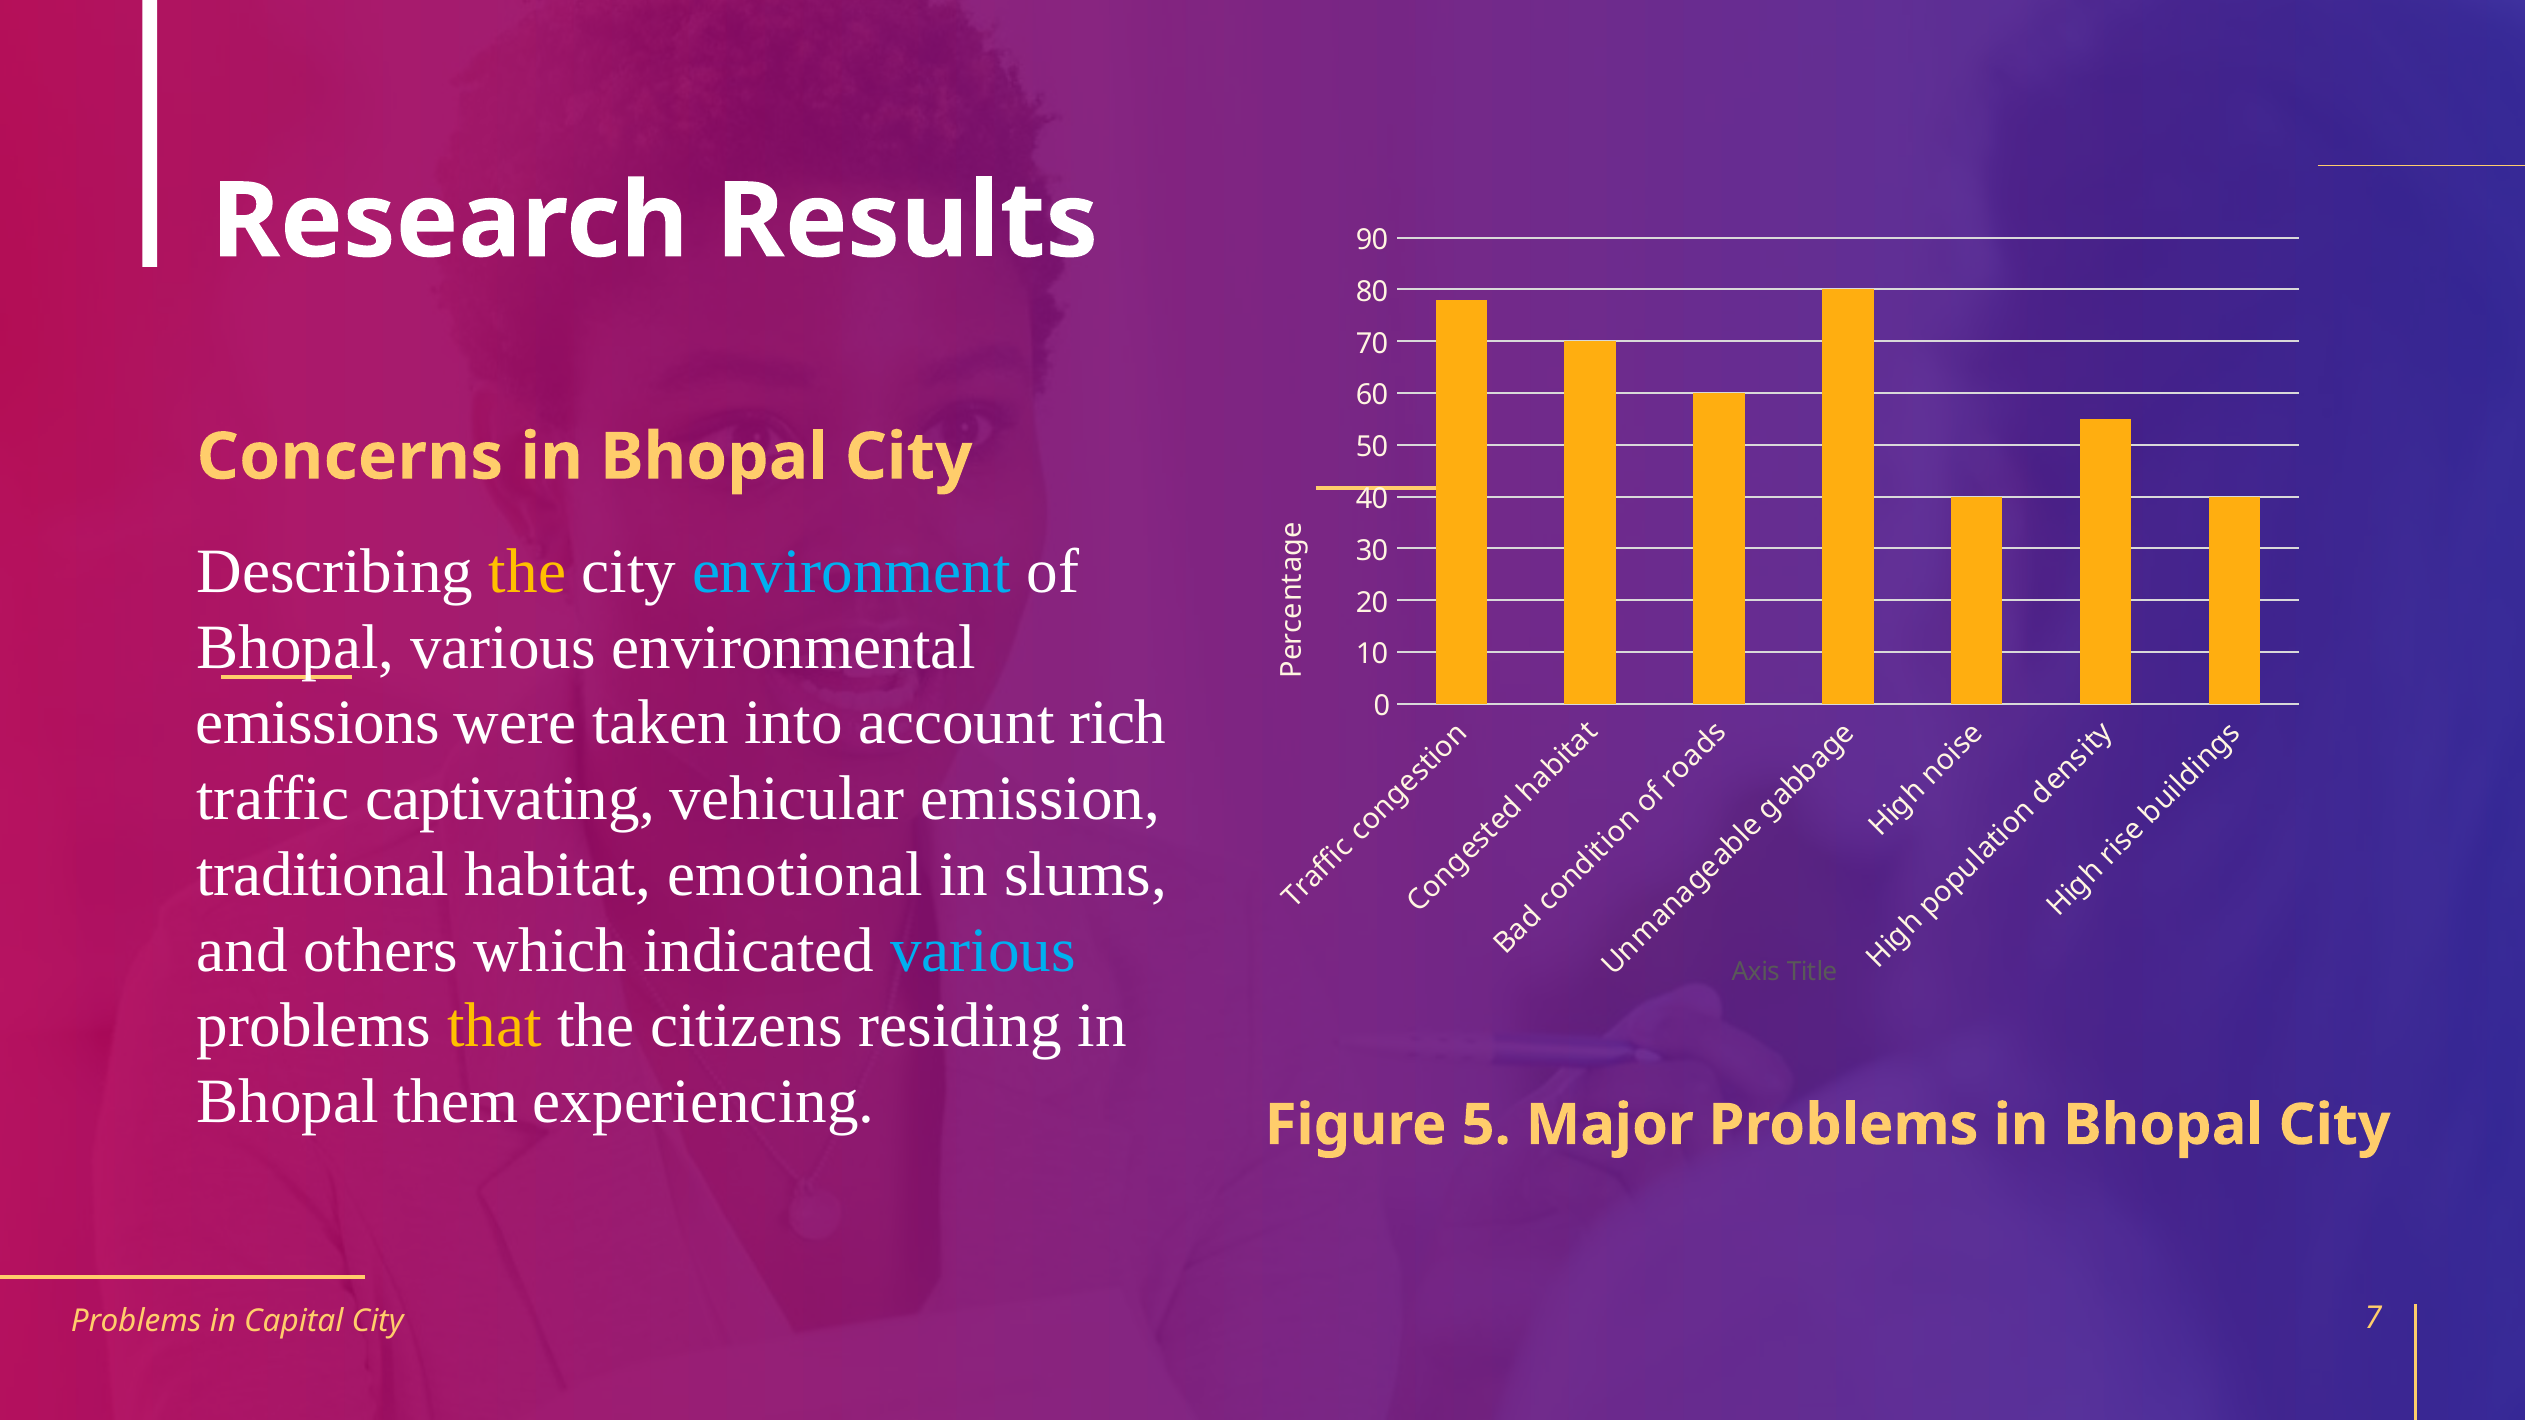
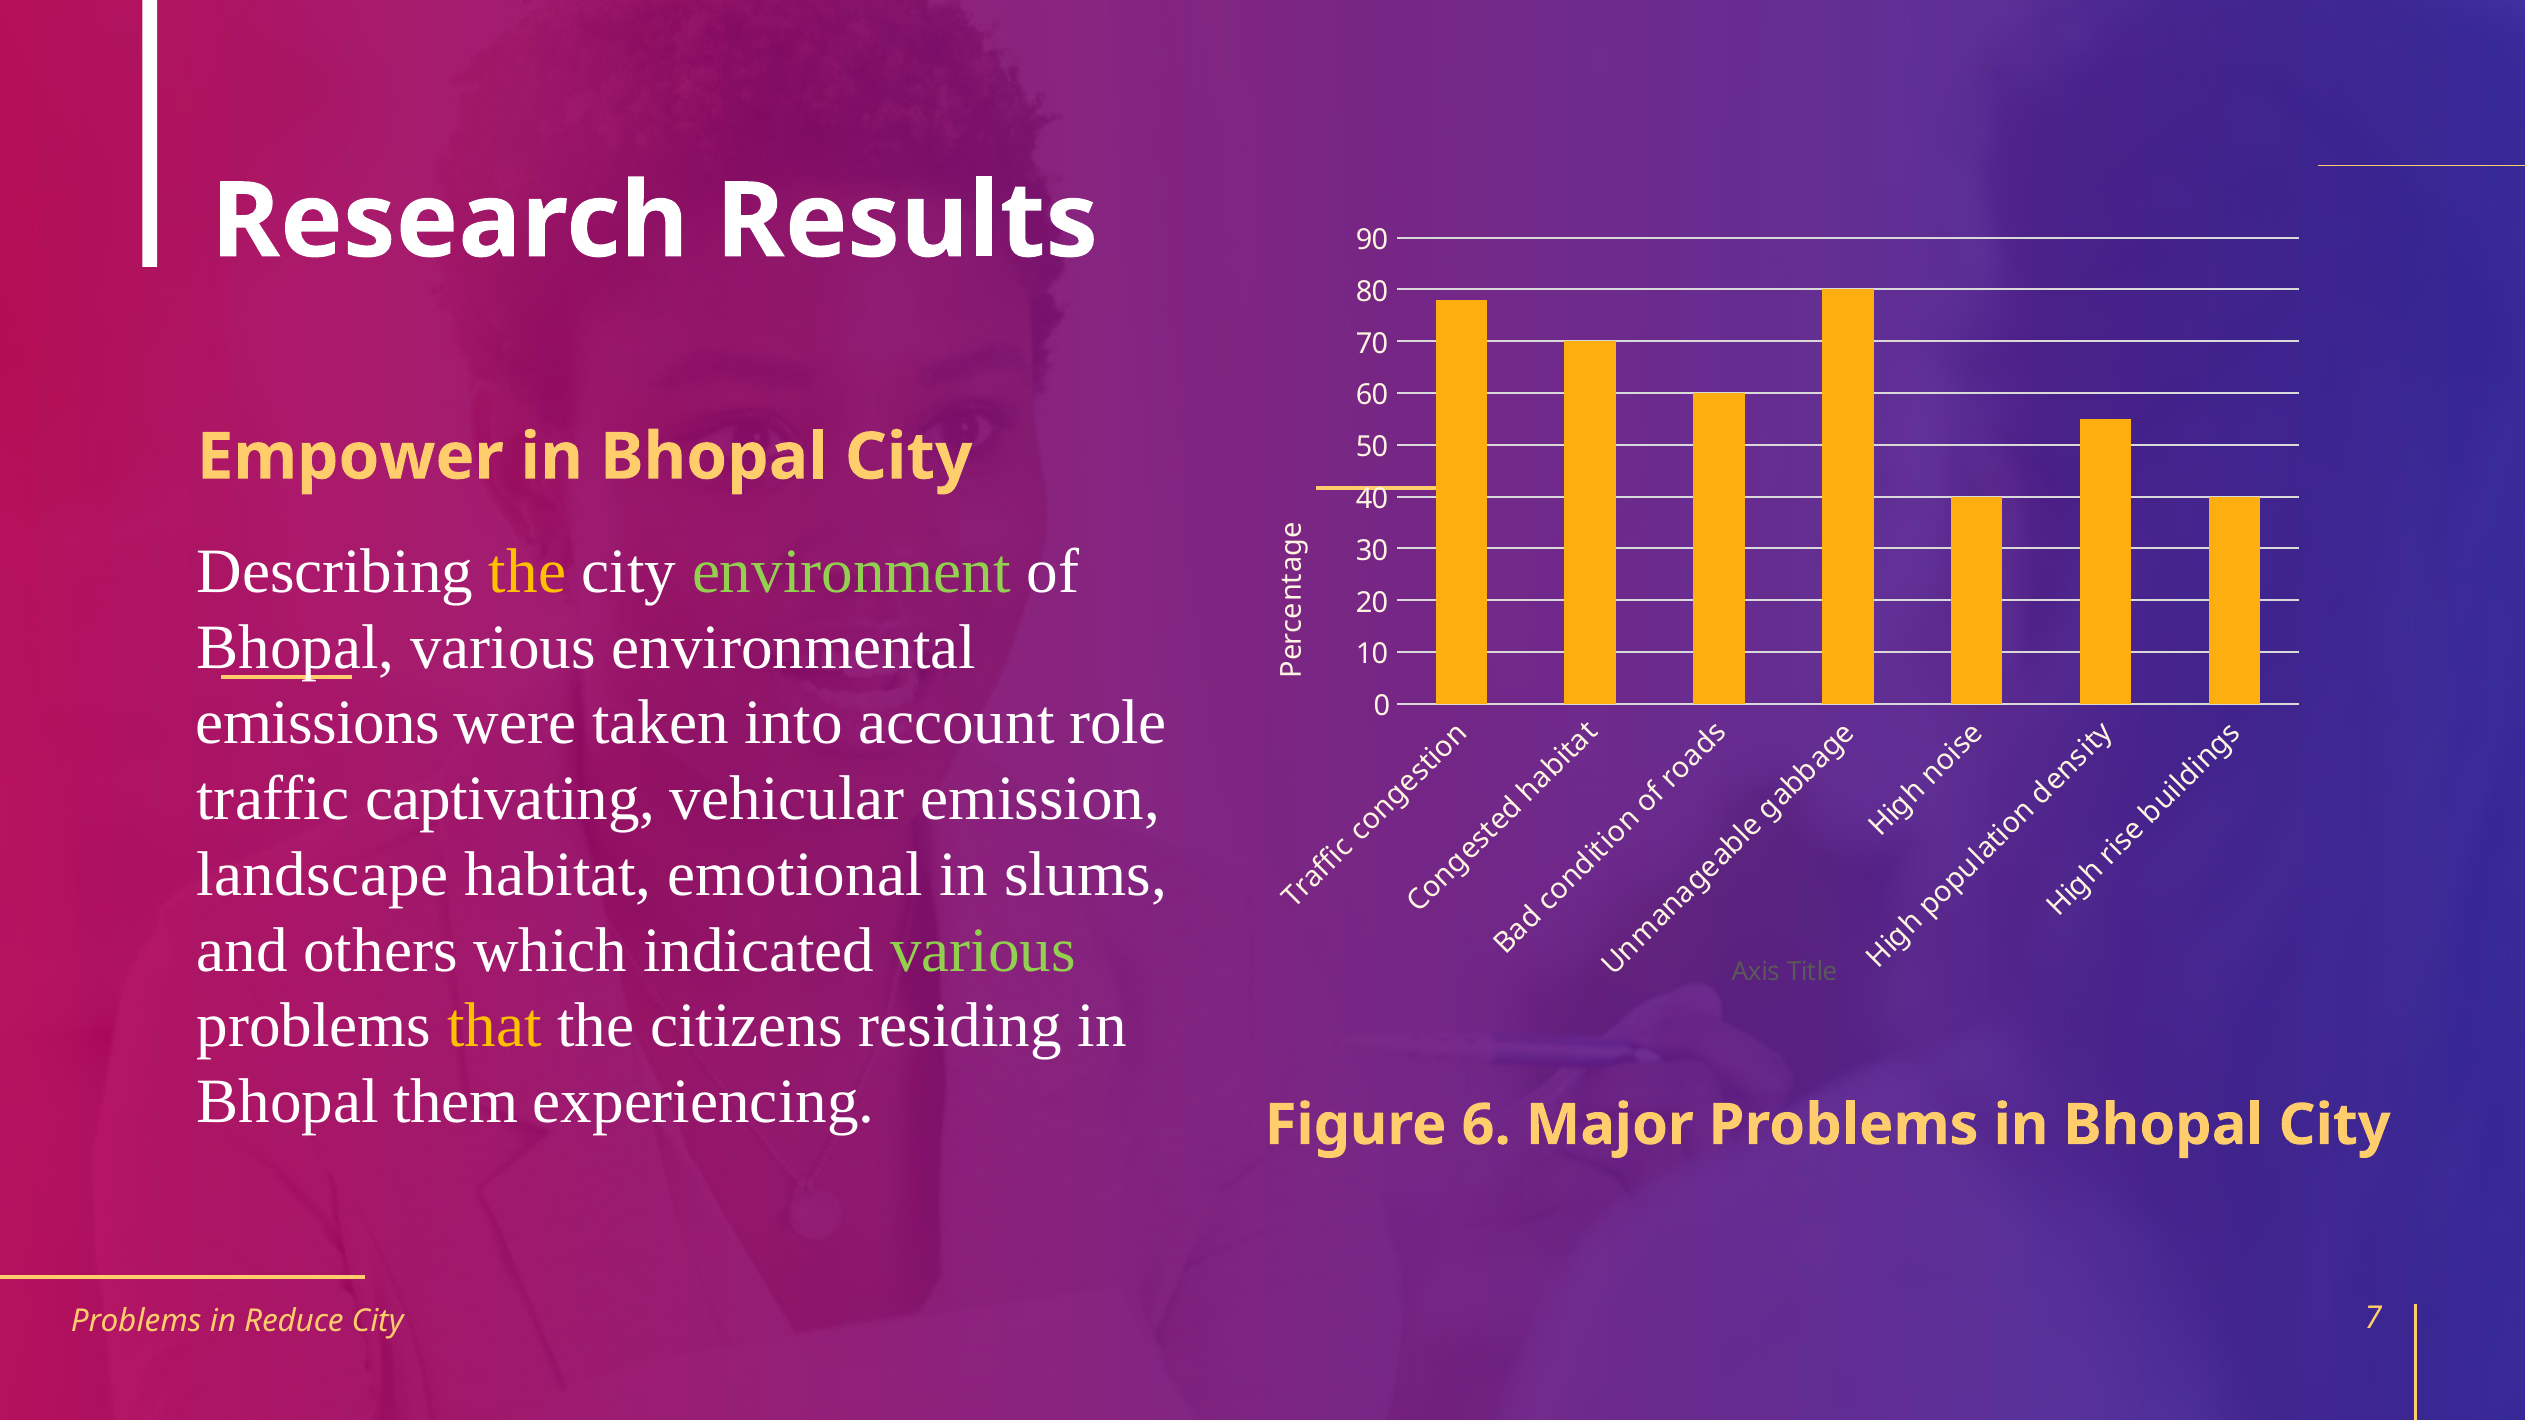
Concerns: Concerns -> Empower (350, 457)
environment colour: light blue -> light green (852, 572)
rich: rich -> role (1118, 723)
traditional: traditional -> landscape (322, 875)
various colour: light blue -> light green (983, 950)
5: 5 -> 6 (1486, 1125)
Capital: Capital -> Reduce (294, 1321)
